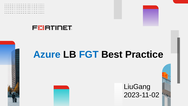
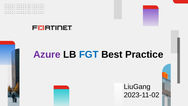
Azure colour: blue -> purple (47, 54)
